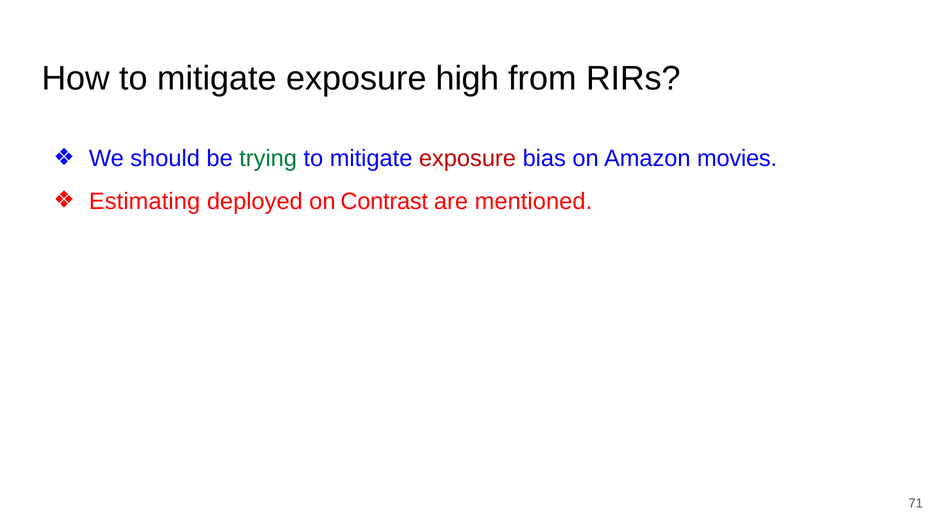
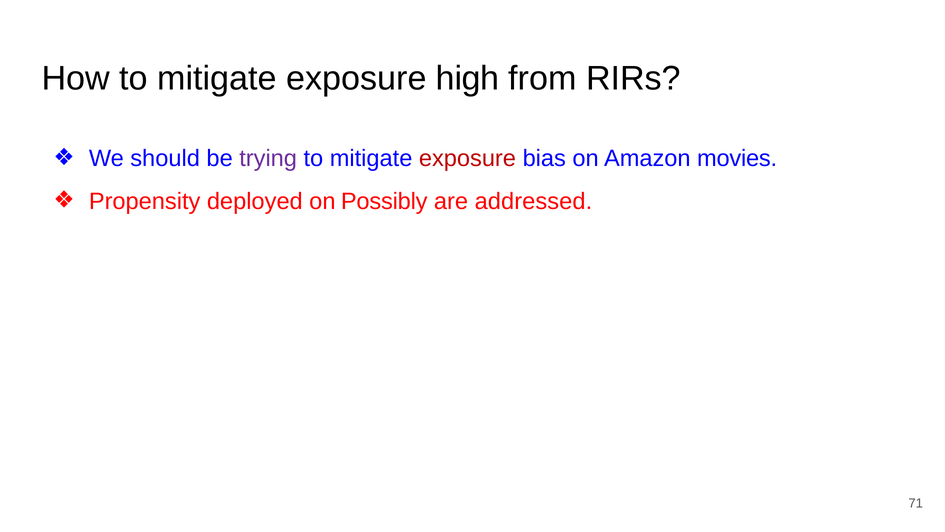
trying colour: green -> purple (268, 159)
Estimating: Estimating -> Propensity (145, 201)
Contrast: Contrast -> Possibly (384, 201)
mentioned: mentioned -> addressed (533, 201)
